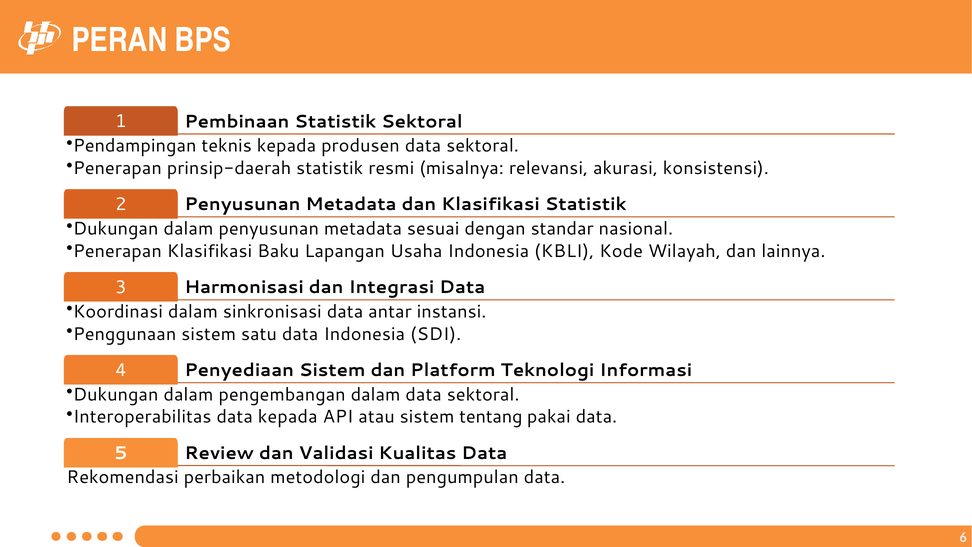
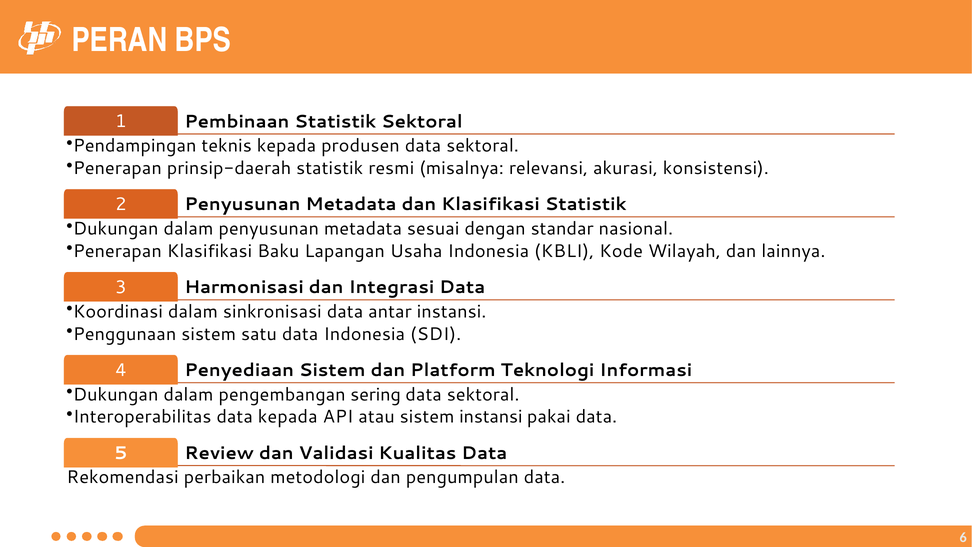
pengembangan dalam: dalam -> sering (376, 394)
sistem tentang: tentang -> instansi (491, 417)
